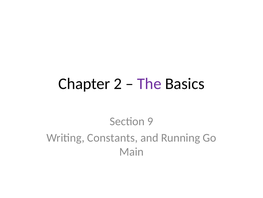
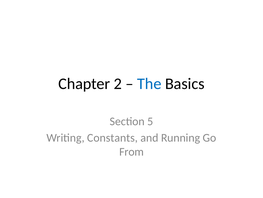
The colour: purple -> blue (149, 84)
9: 9 -> 5 (150, 121)
Main: Main -> From (132, 151)
